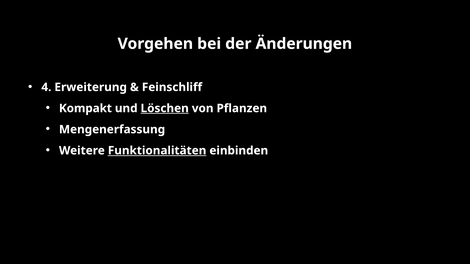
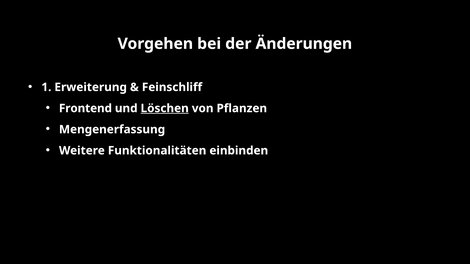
4: 4 -> 1 (46, 87)
Kompakt: Kompakt -> Frontend (85, 108)
Funktionalitäten underline: present -> none (157, 151)
